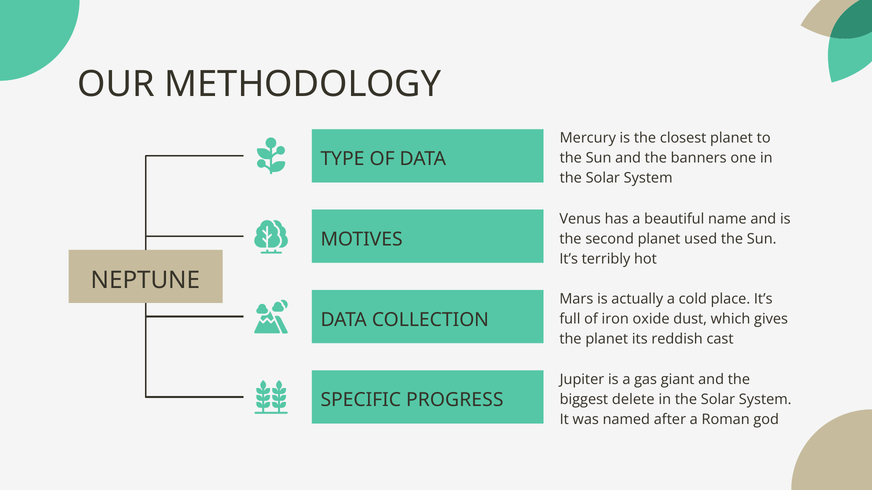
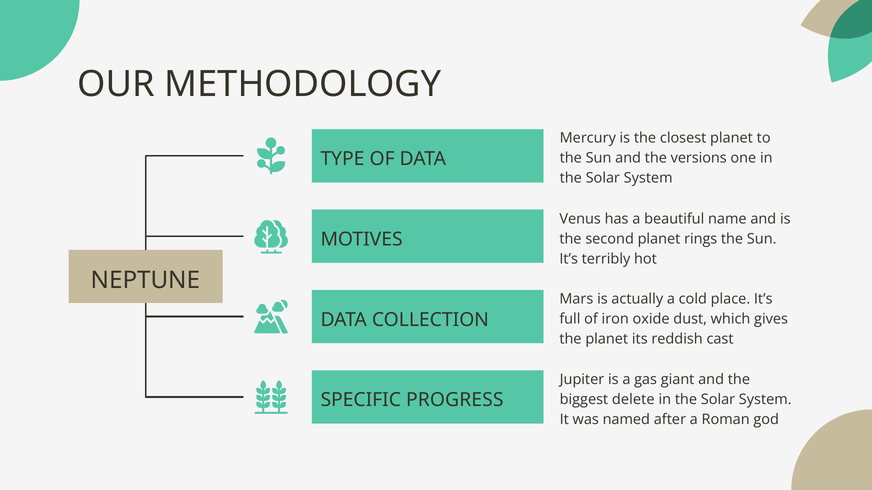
banners: banners -> versions (699, 158)
used: used -> rings (701, 239)
